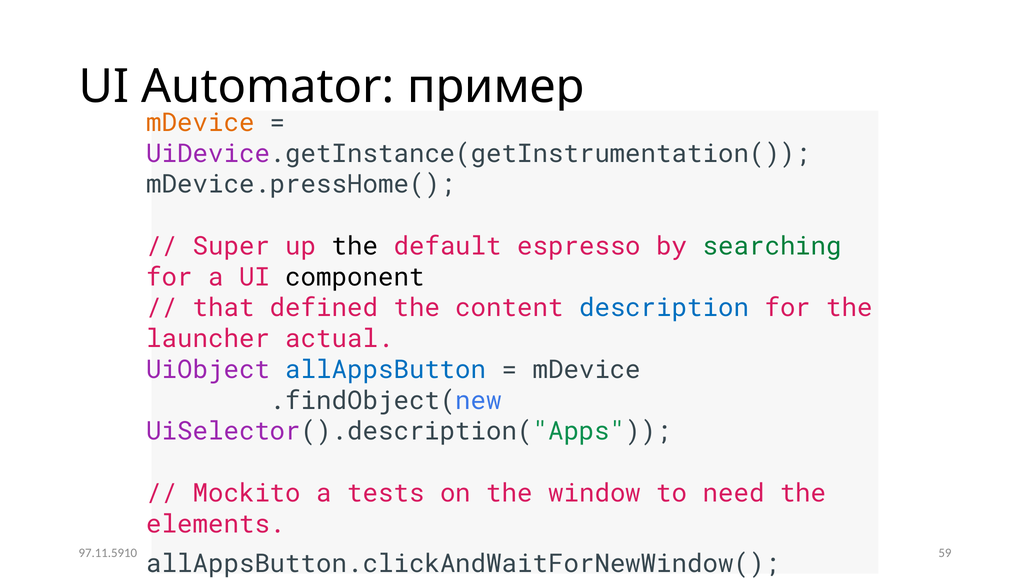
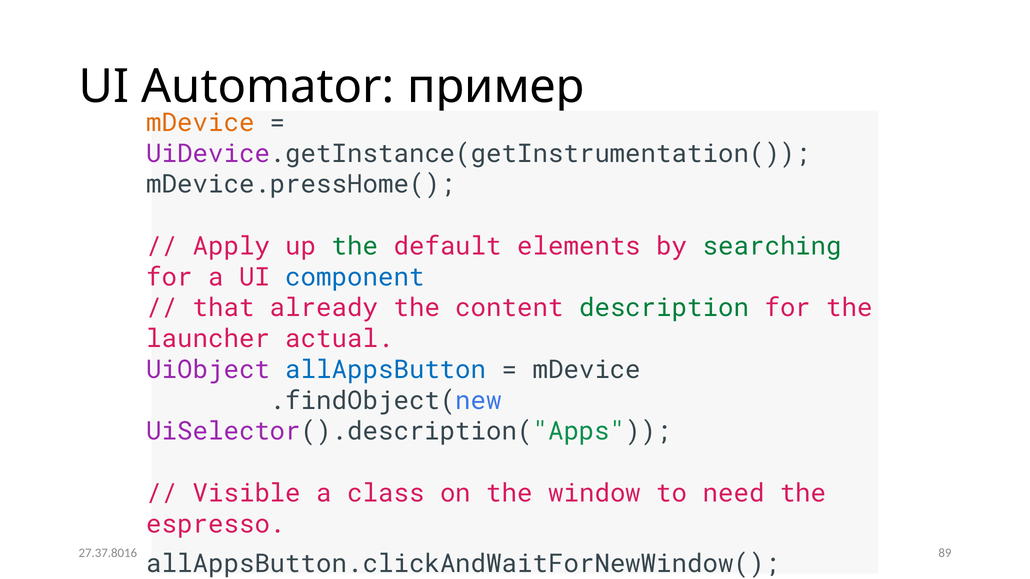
Super: Super -> Apply (231, 246)
the colour: black -> green (355, 246)
espresso: espresso -> elements (579, 246)
component colour: black -> blue (355, 277)
defined: defined -> already (324, 308)
description colour: blue -> green (664, 308)
Mockito: Mockito -> Visible (247, 494)
tests: tests -> class (386, 494)
elements: elements -> espresso (216, 524)
59: 59 -> 89 (945, 553)
97.11.5910: 97.11.5910 -> 27.37.8016 (108, 553)
